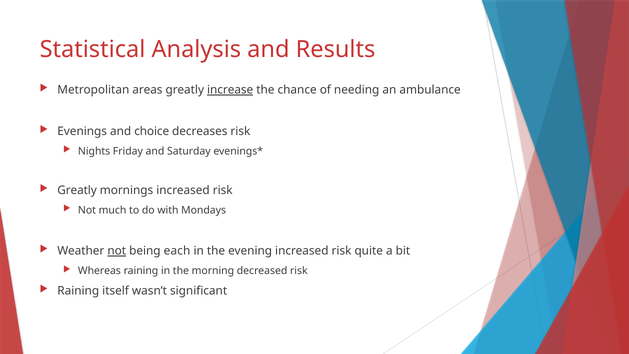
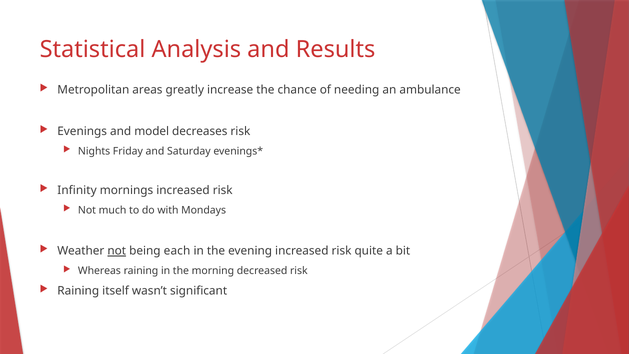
increase underline: present -> none (230, 90)
choice: choice -> model (152, 131)
Greatly: Greatly -> Infinity (77, 190)
